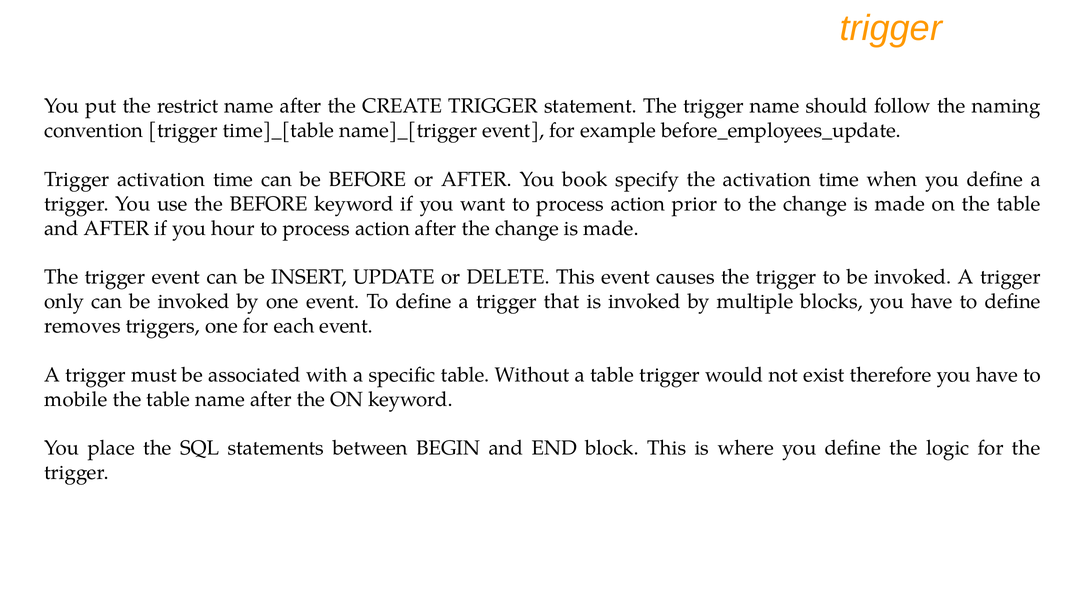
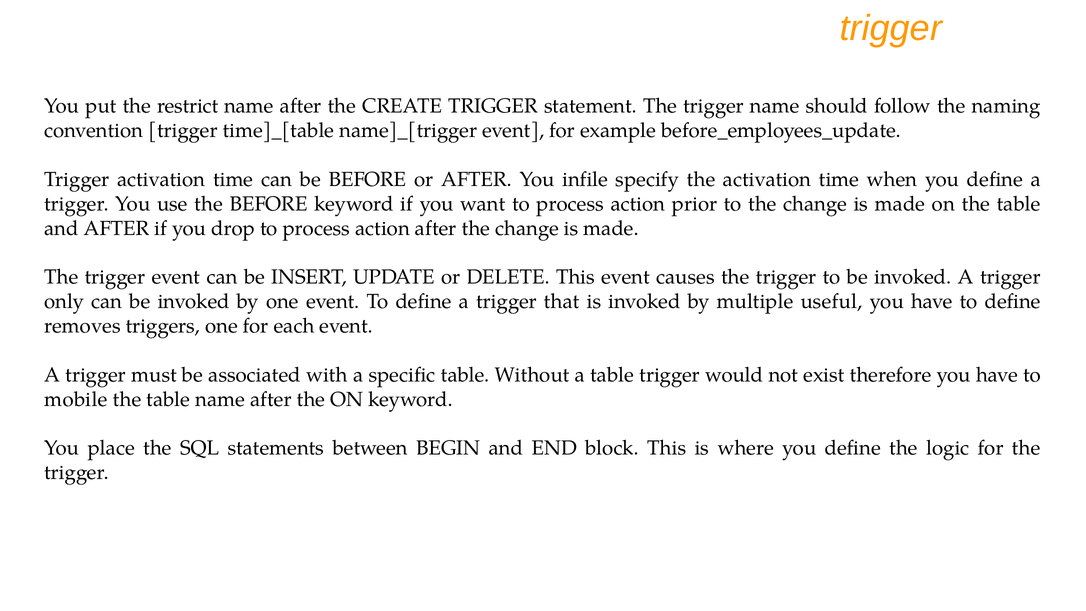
book: book -> infile (585, 179)
hour: hour -> drop (233, 228)
blocks: blocks -> useful (831, 302)
